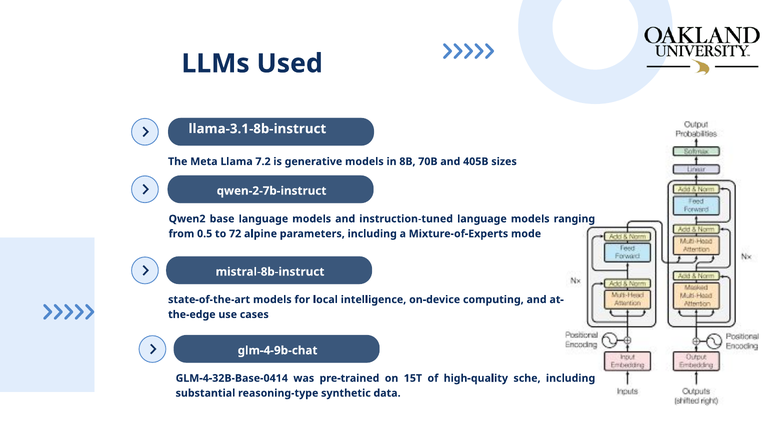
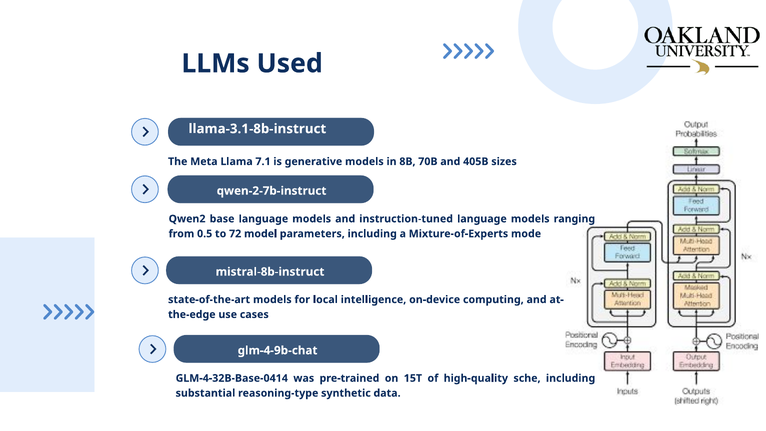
7.2: 7.2 -> 7.1 (263, 162)
alpine: alpine -> model (261, 234)
